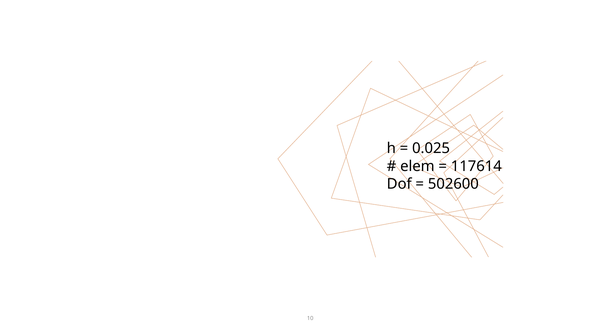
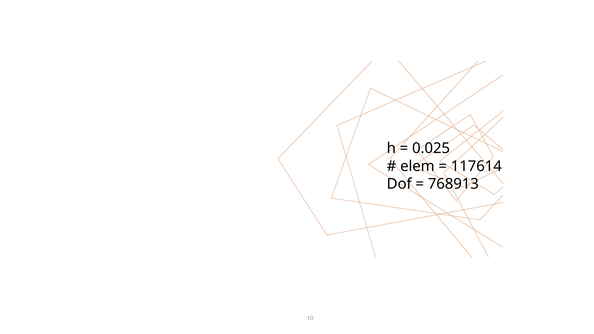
502600: 502600 -> 768913 (453, 184)
